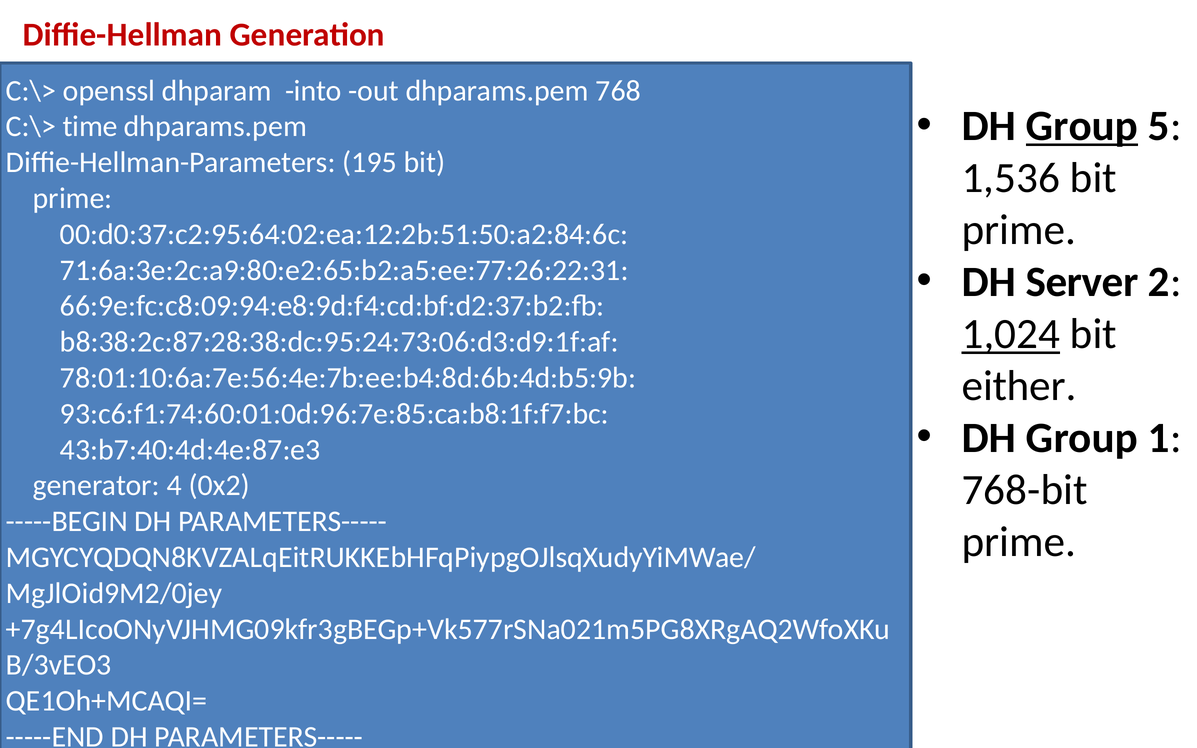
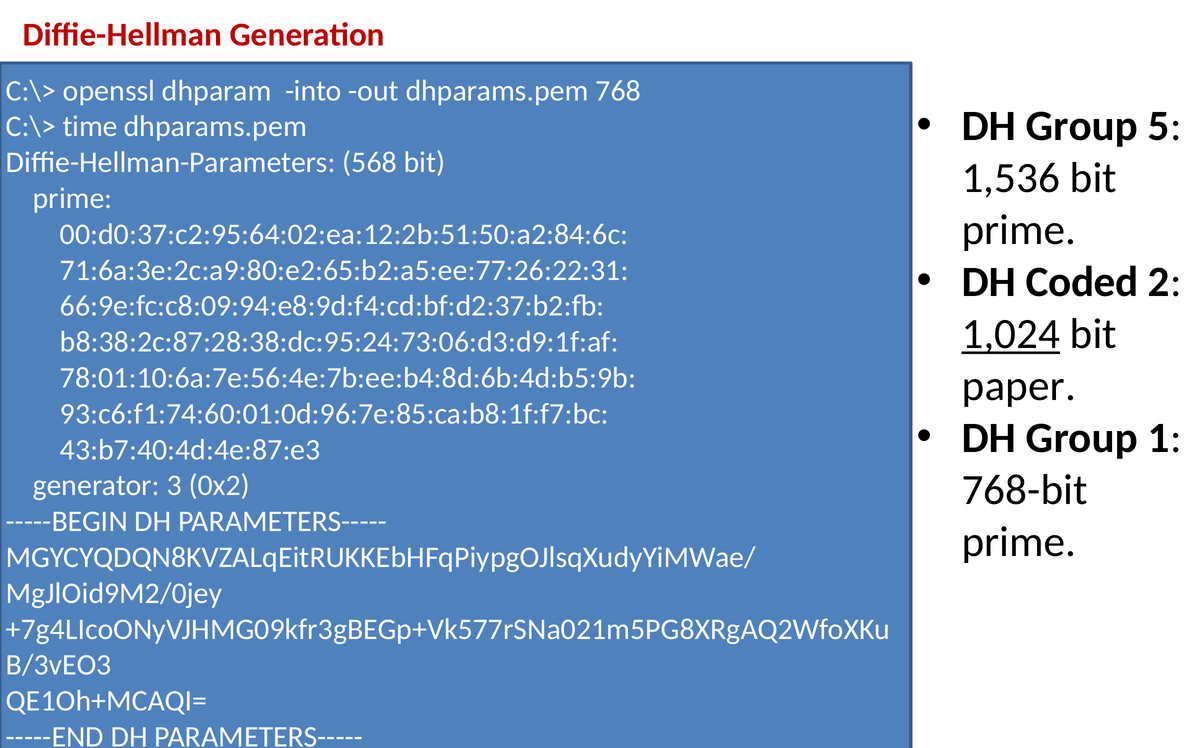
Group underline: present -> none (1082, 126)
195: 195 -> 568 (370, 162)
Server: Server -> Coded (1082, 282)
either: either -> paper (1019, 386)
4: 4 -> 3 (174, 486)
